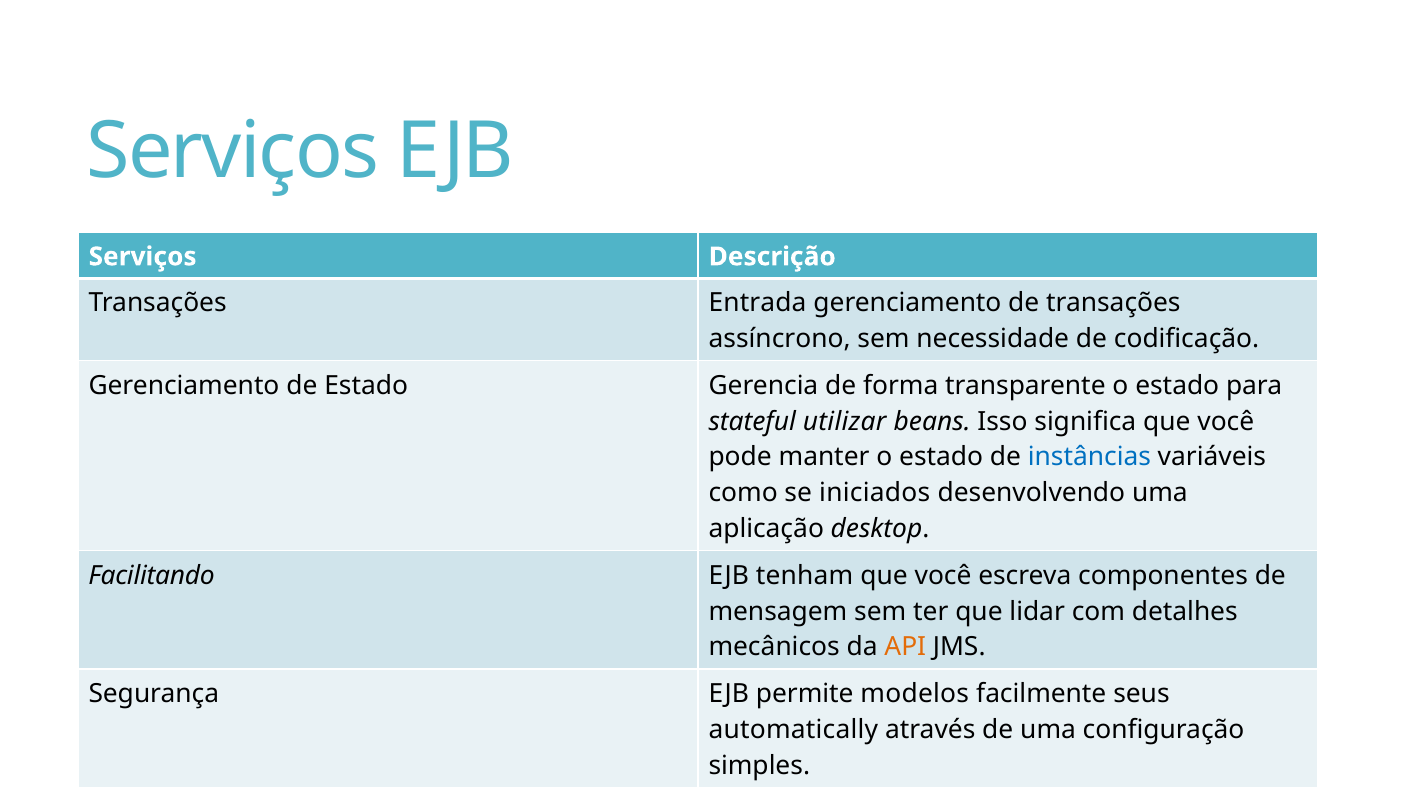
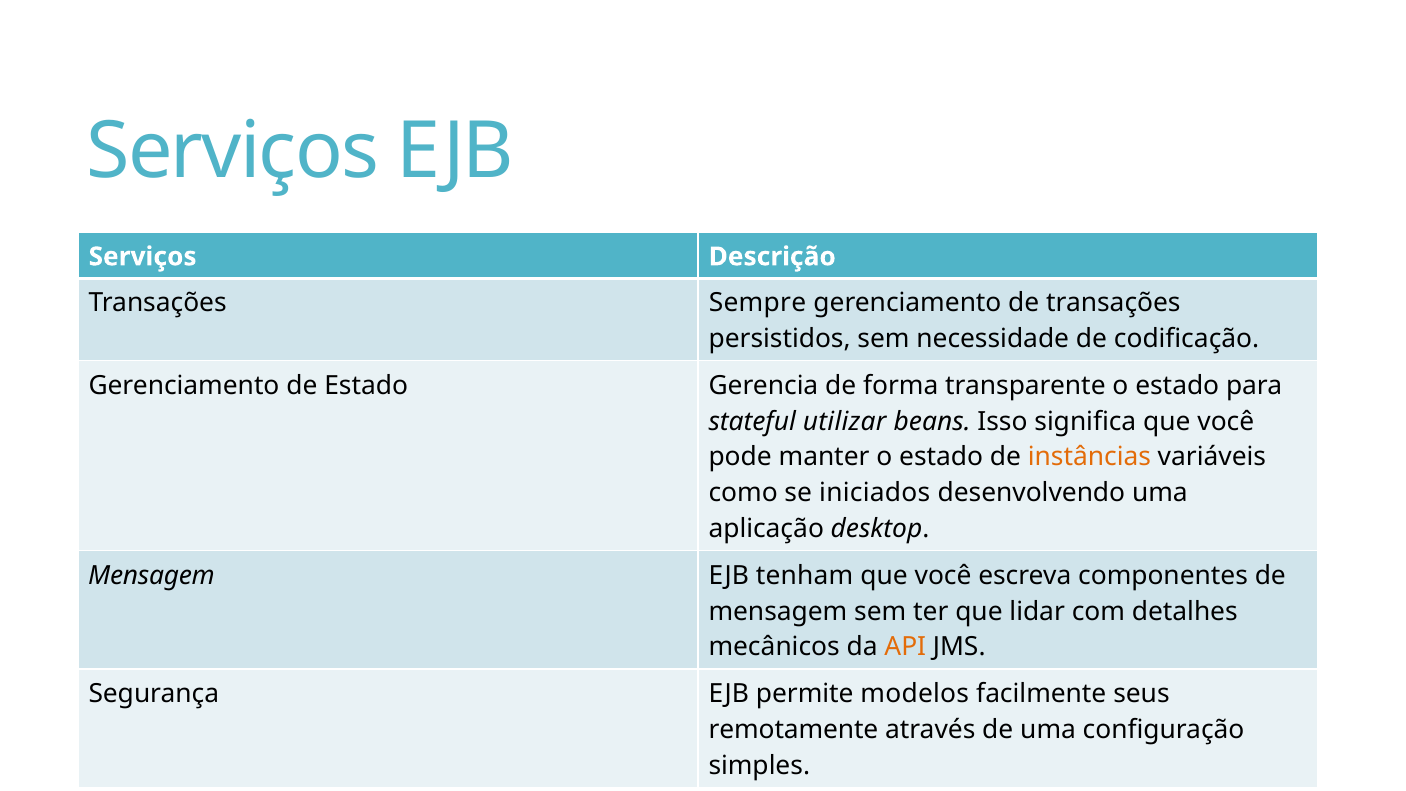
Entrada: Entrada -> Sempre (757, 303)
assíncrono: assíncrono -> persistidos (780, 339)
instâncias colour: blue -> orange (1089, 457)
Facilitando: Facilitando -> Mensagem (151, 575)
automatically: automatically -> remotamente (793, 729)
